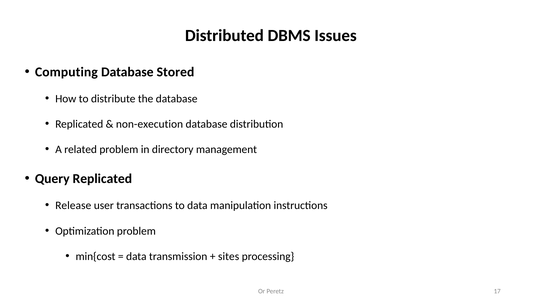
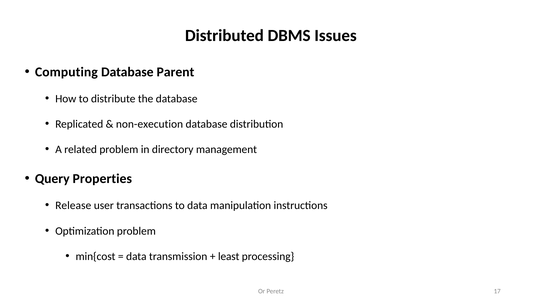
Stored: Stored -> Parent (175, 72)
Query Replicated: Replicated -> Properties (102, 179)
sites: sites -> least (229, 256)
